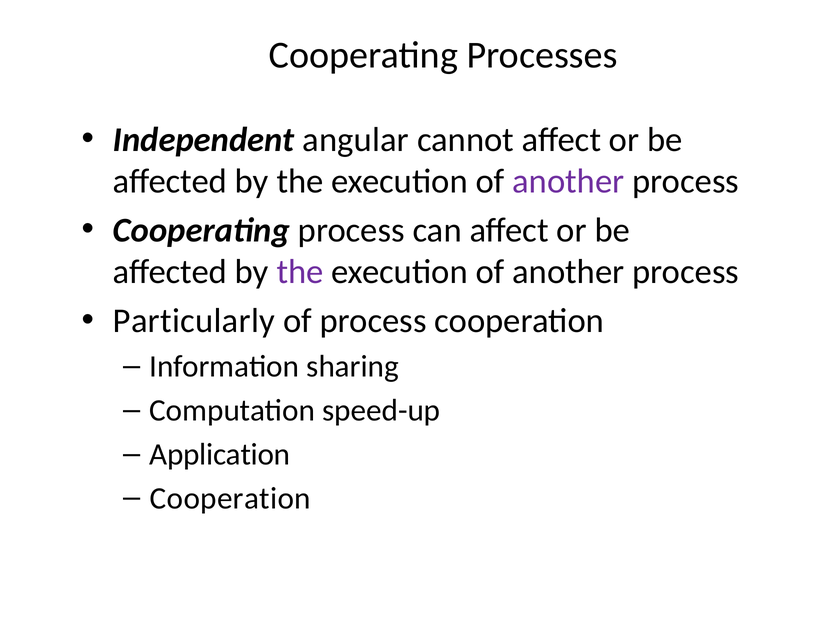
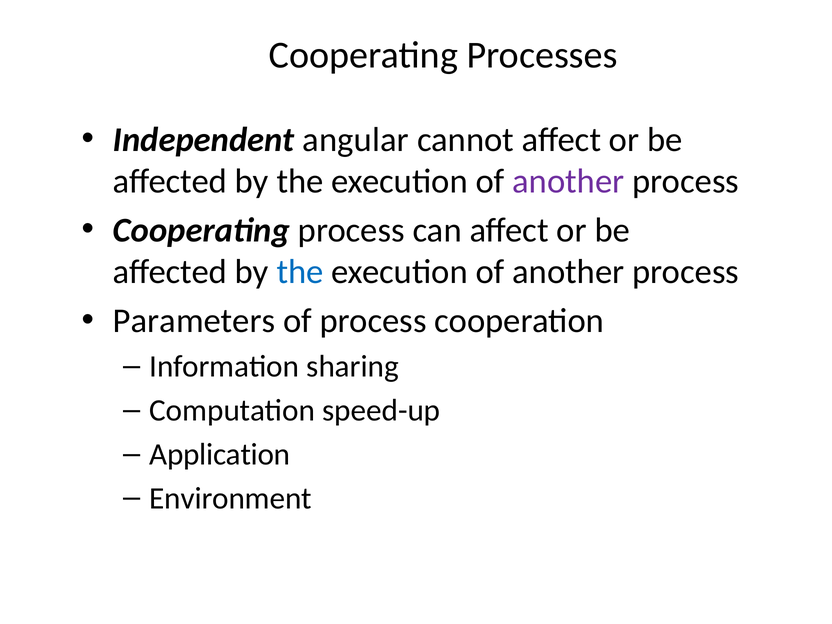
the colour: purple -> blue (300, 272)
Particularly: Particularly -> Parameters (194, 321)
Cooperation: Cooperation -> Environment (231, 498)
